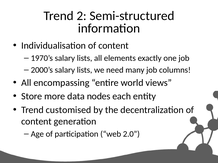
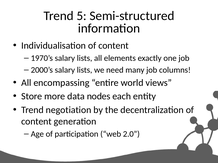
2: 2 -> 5 (82, 16)
customised: customised -> negotiation (69, 110)
